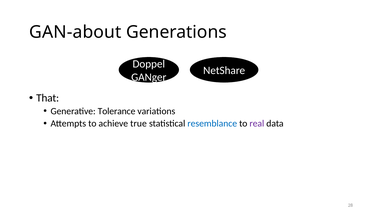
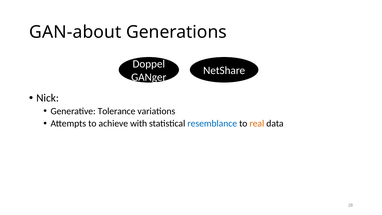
That: That -> Nick (48, 98)
true: true -> with (139, 123)
real colour: purple -> orange (257, 123)
